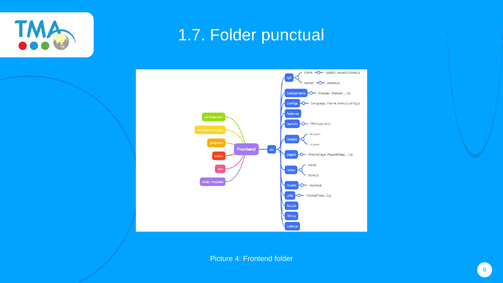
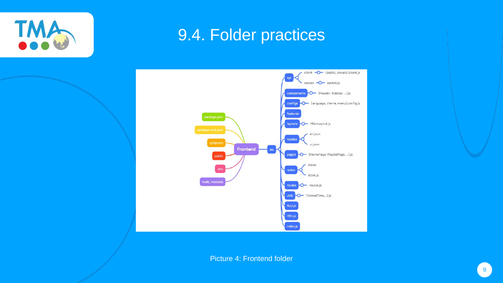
1.7: 1.7 -> 9.4 (192, 35)
punctual: punctual -> practices (293, 35)
